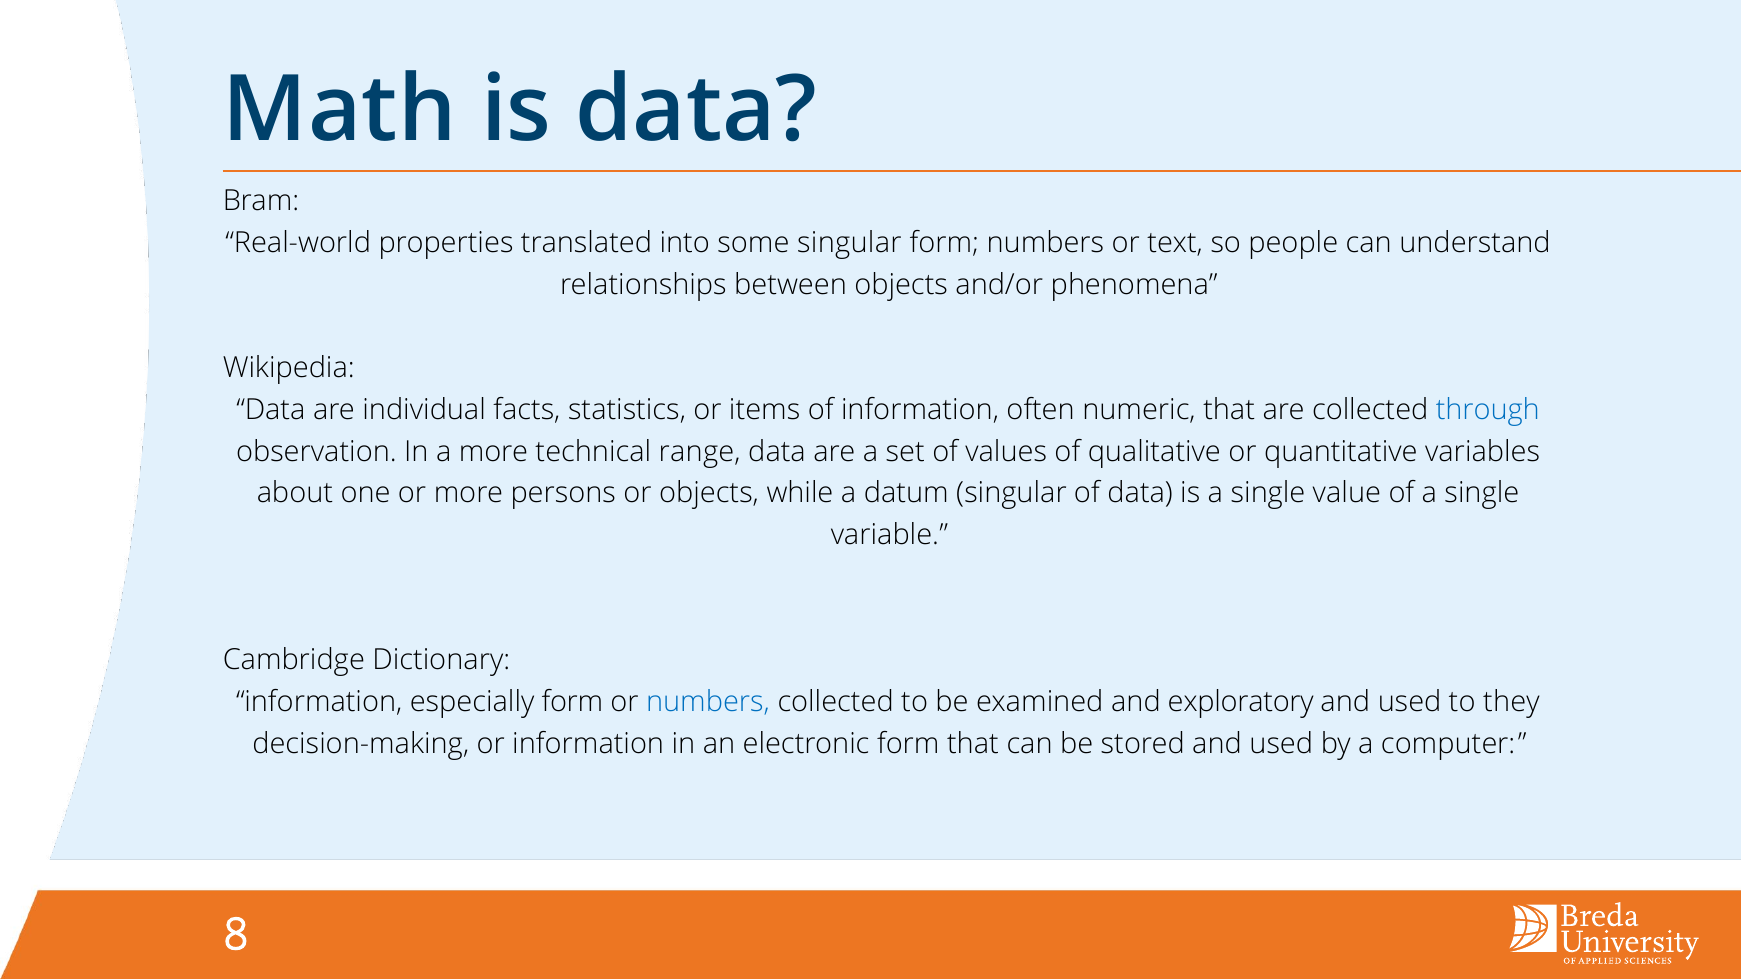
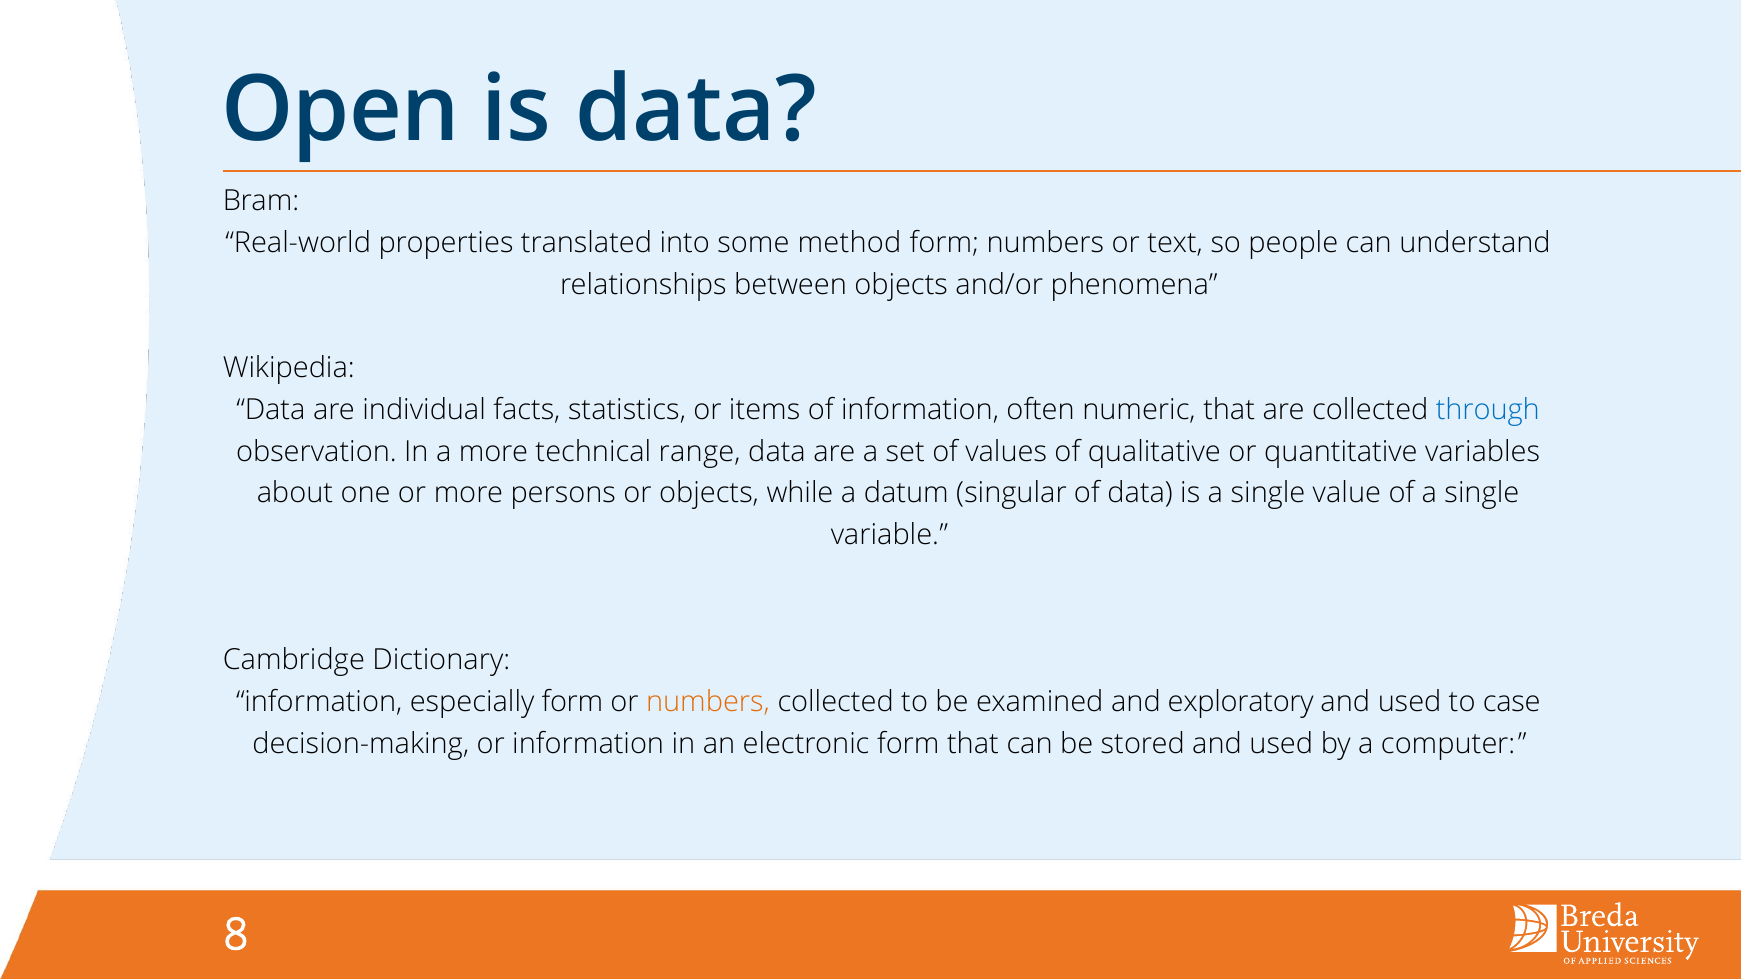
Math: Math -> Open (341, 111)
some singular: singular -> method (849, 243)
numbers colour: blue -> orange (708, 702)
they: they -> case (1512, 702)
